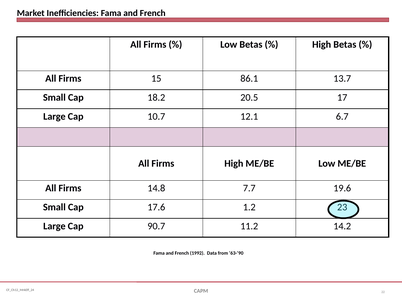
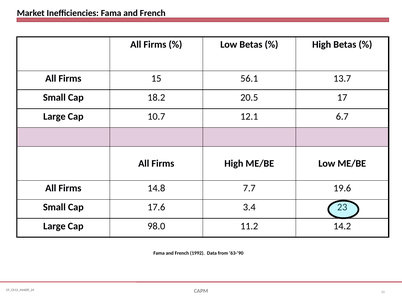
86.1: 86.1 -> 56.1 (249, 79)
1.2: 1.2 -> 3.4 (249, 208)
90.7: 90.7 -> 98.0 (156, 226)
